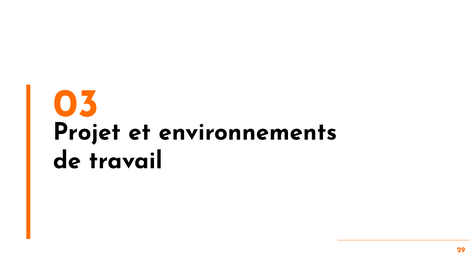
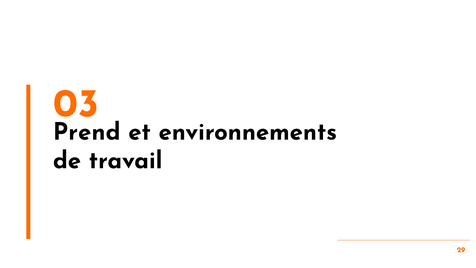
Projet: Projet -> Prend (87, 132)
